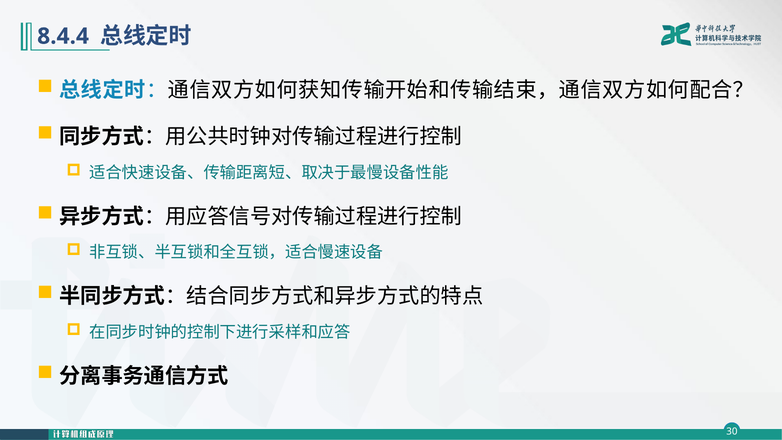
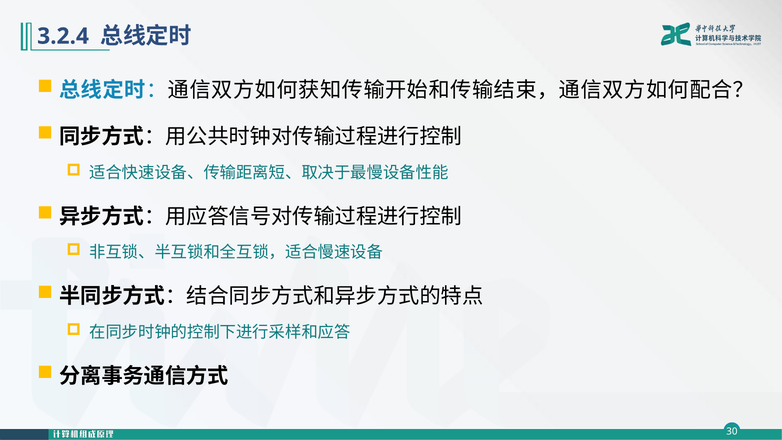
8.4.4: 8.4.4 -> 3.2.4 (63, 36)
